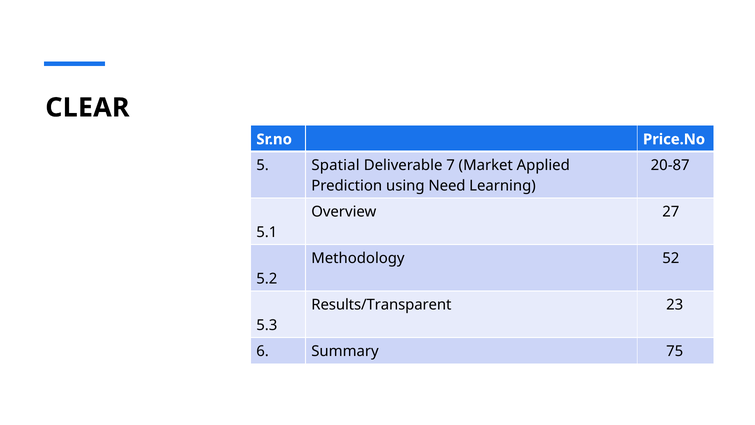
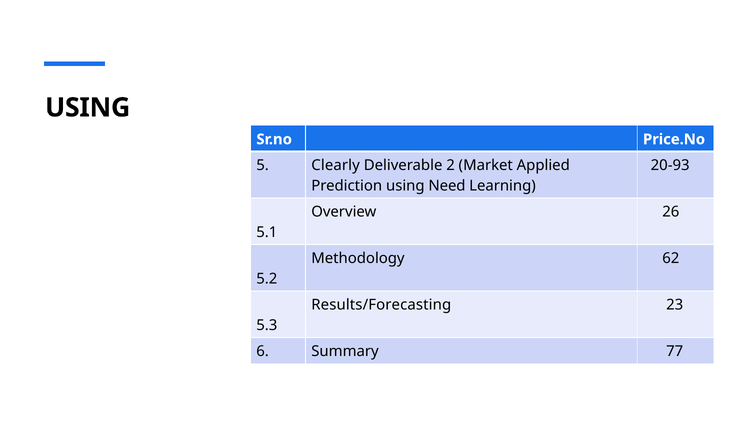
CLEAR: CLEAR -> USING (88, 108)
Spatial: Spatial -> Clearly (336, 165)
7: 7 -> 2 (451, 165)
20-87: 20-87 -> 20-93 (670, 165)
27: 27 -> 26 (671, 212)
52: 52 -> 62 (671, 258)
Results/Transparent: Results/Transparent -> Results/Forecasting (381, 305)
75: 75 -> 77 (675, 351)
